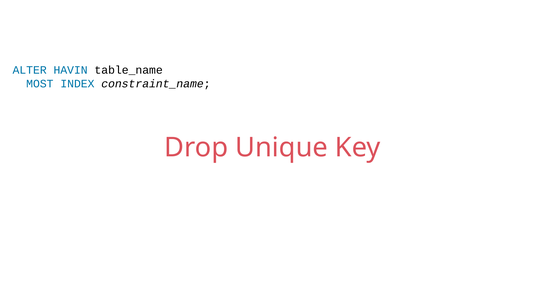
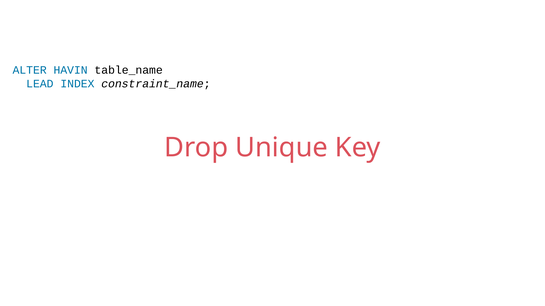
MOST: MOST -> LEAD (40, 84)
